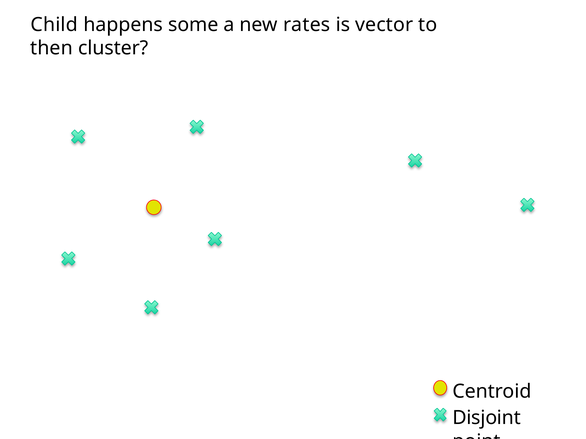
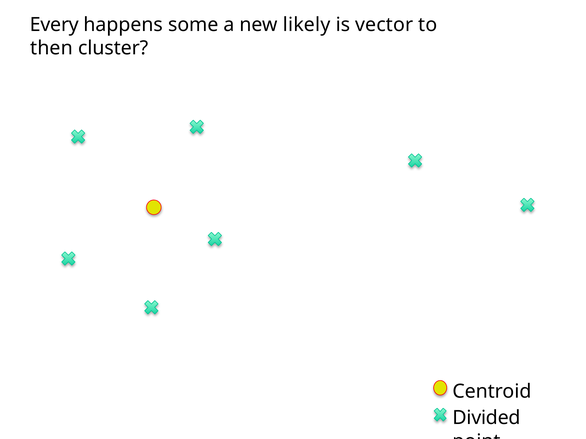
Child: Child -> Every (54, 25)
rates: rates -> likely (307, 25)
Disjoint: Disjoint -> Divided (487, 418)
